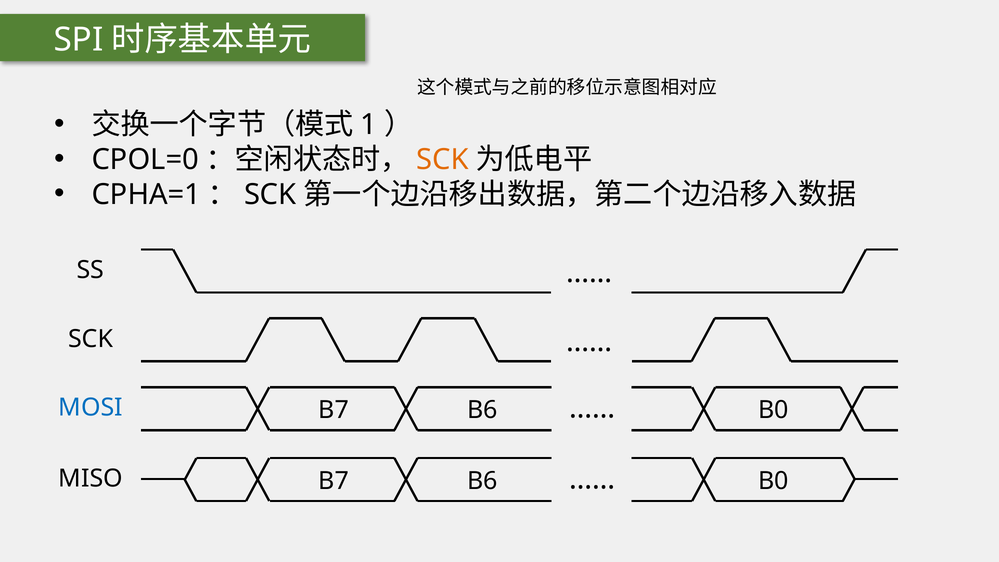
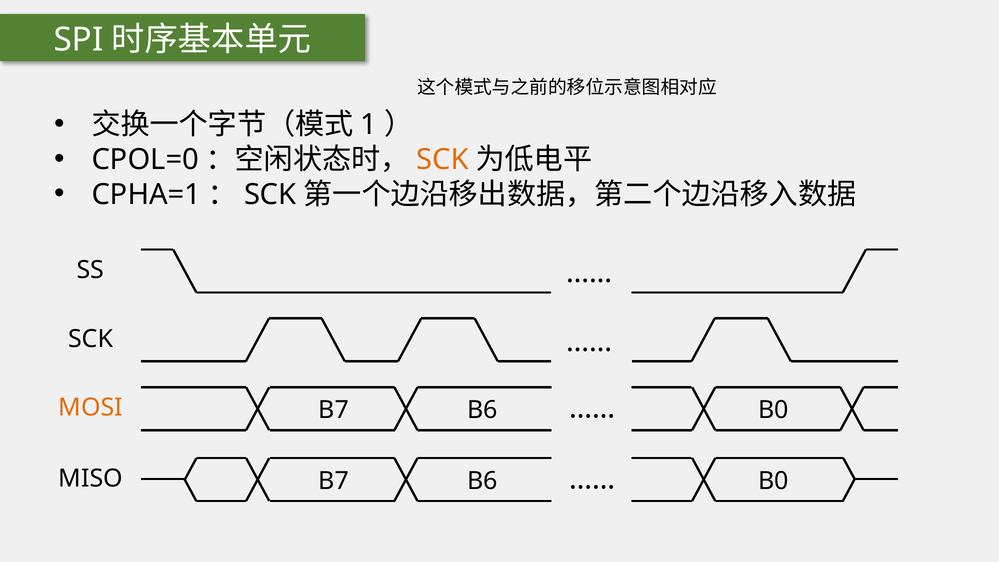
MOSI colour: blue -> orange (91, 408)
